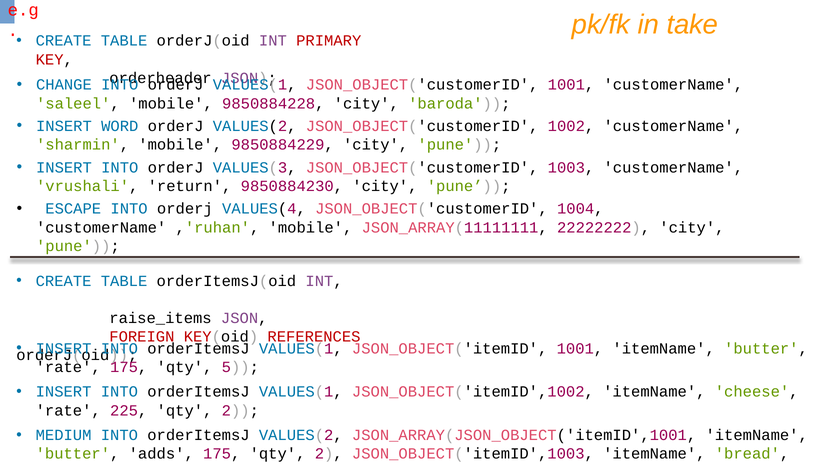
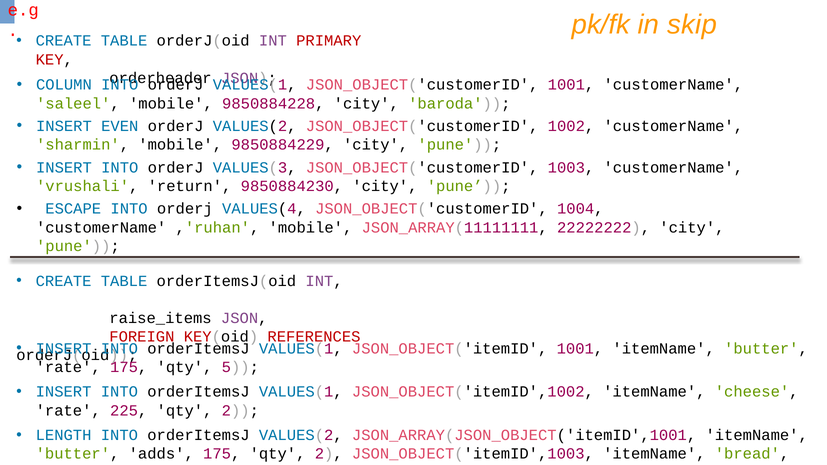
take: take -> skip (692, 25)
CHANGE: CHANGE -> COLUMN (64, 85)
WORD: WORD -> EVEN (120, 126)
MEDIUM: MEDIUM -> LENGTH (64, 435)
